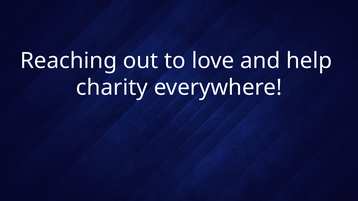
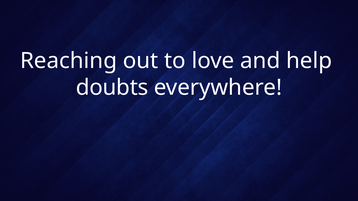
charity: charity -> doubts (112, 88)
